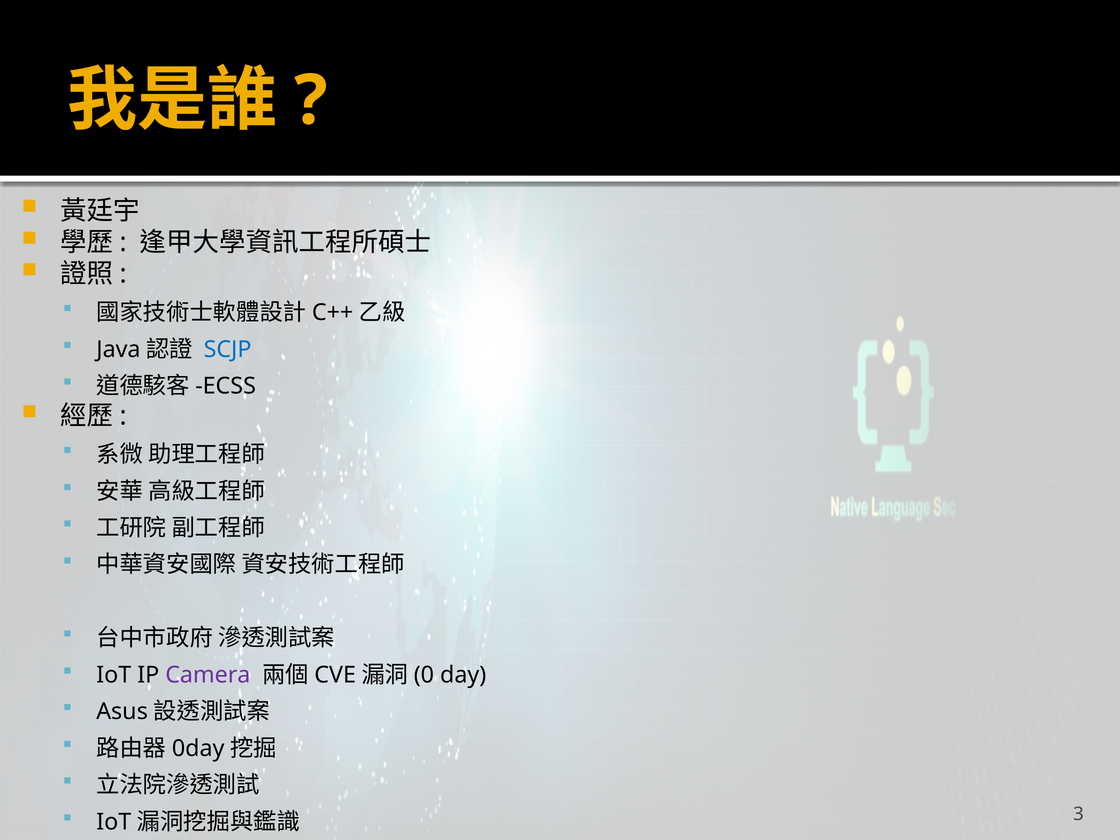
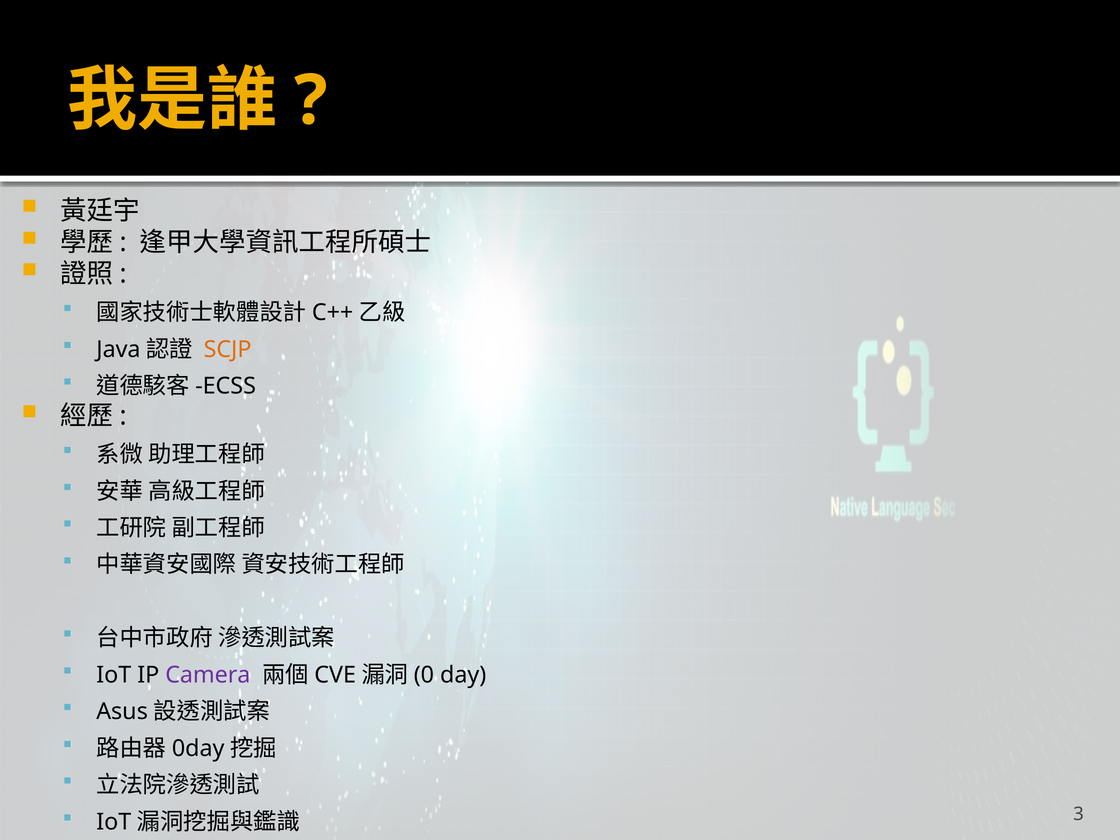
SCJP colour: blue -> orange (228, 349)
